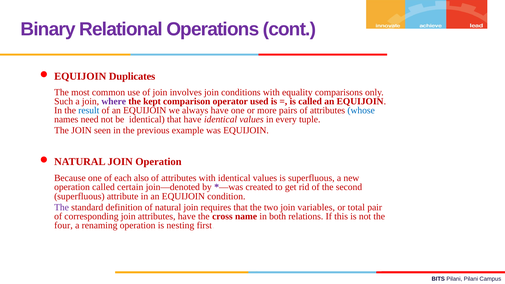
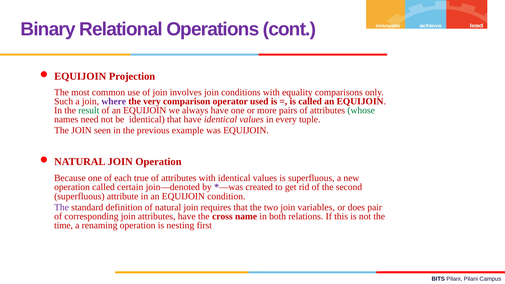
Duplicates: Duplicates -> Projection (132, 76)
kept: kept -> very (152, 101)
result colour: blue -> green (89, 110)
whose colour: blue -> green (361, 110)
also: also -> true (141, 178)
total: total -> does (356, 207)
four: four -> time (64, 225)
